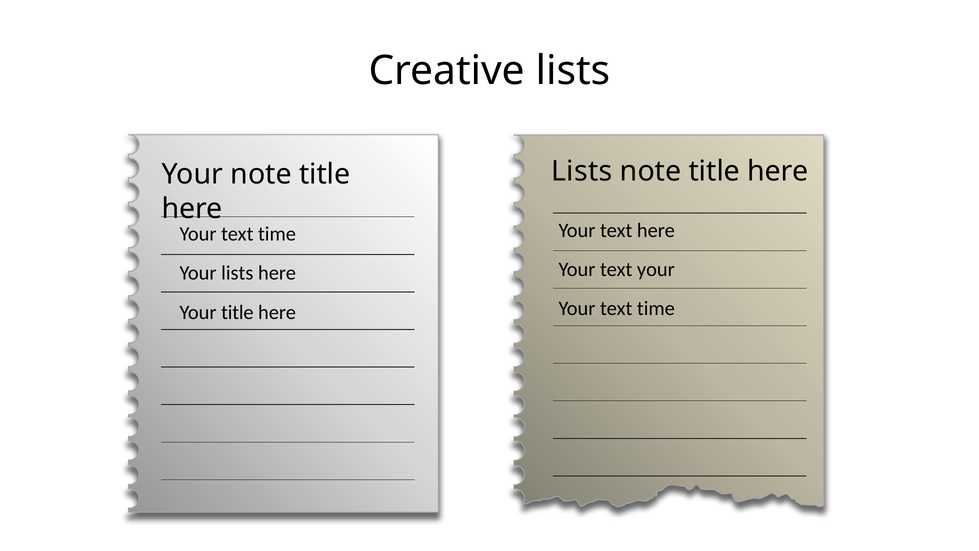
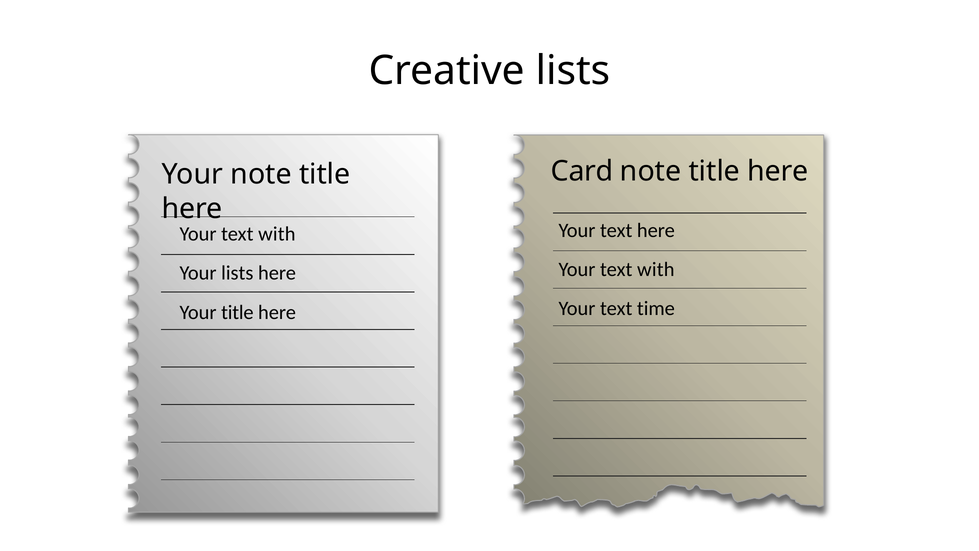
Lists: Lists -> Card (582, 171)
time: time -> with (277, 234)
your: your -> with (656, 269)
